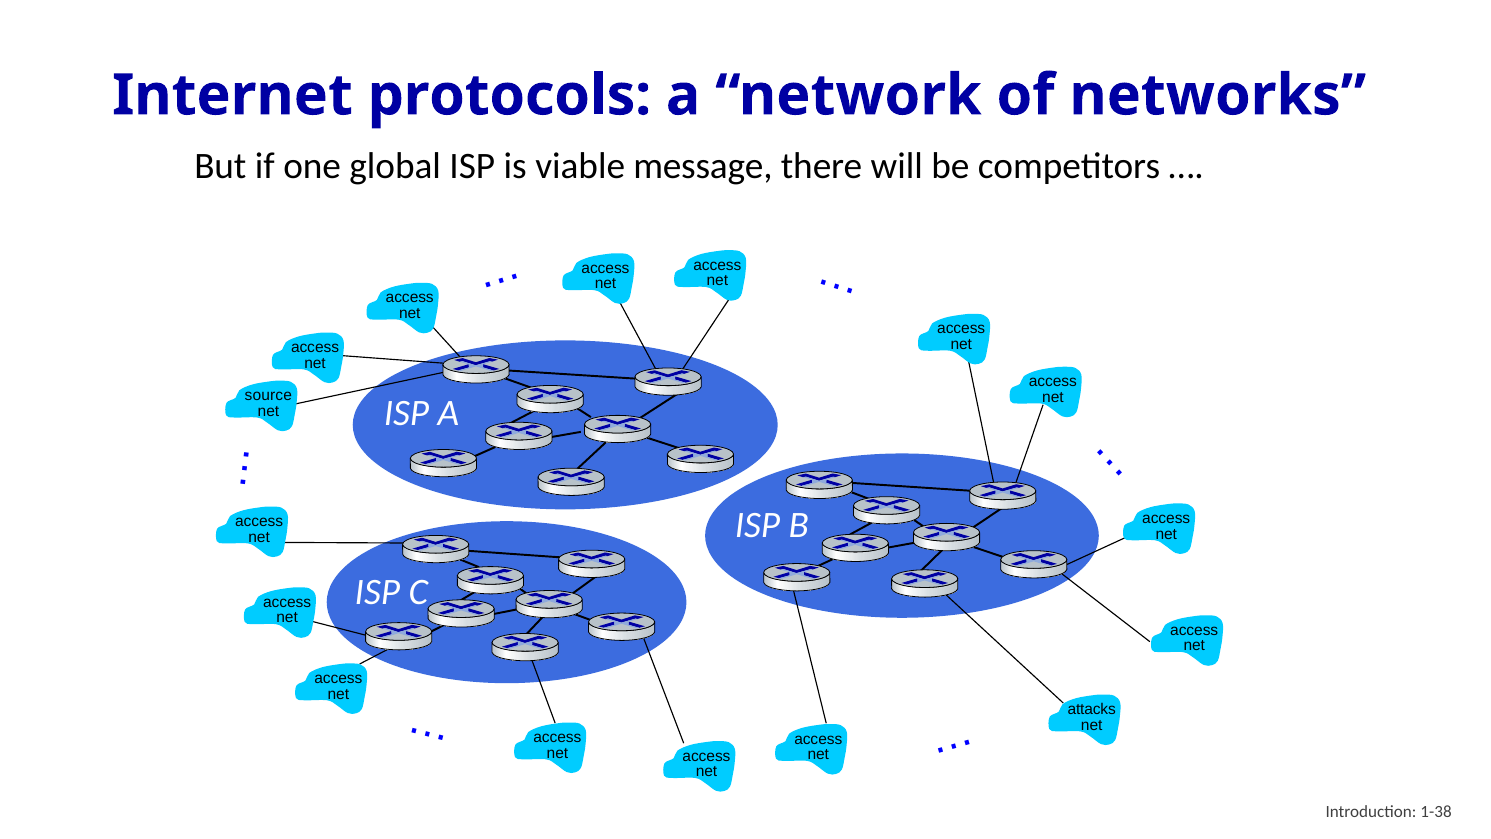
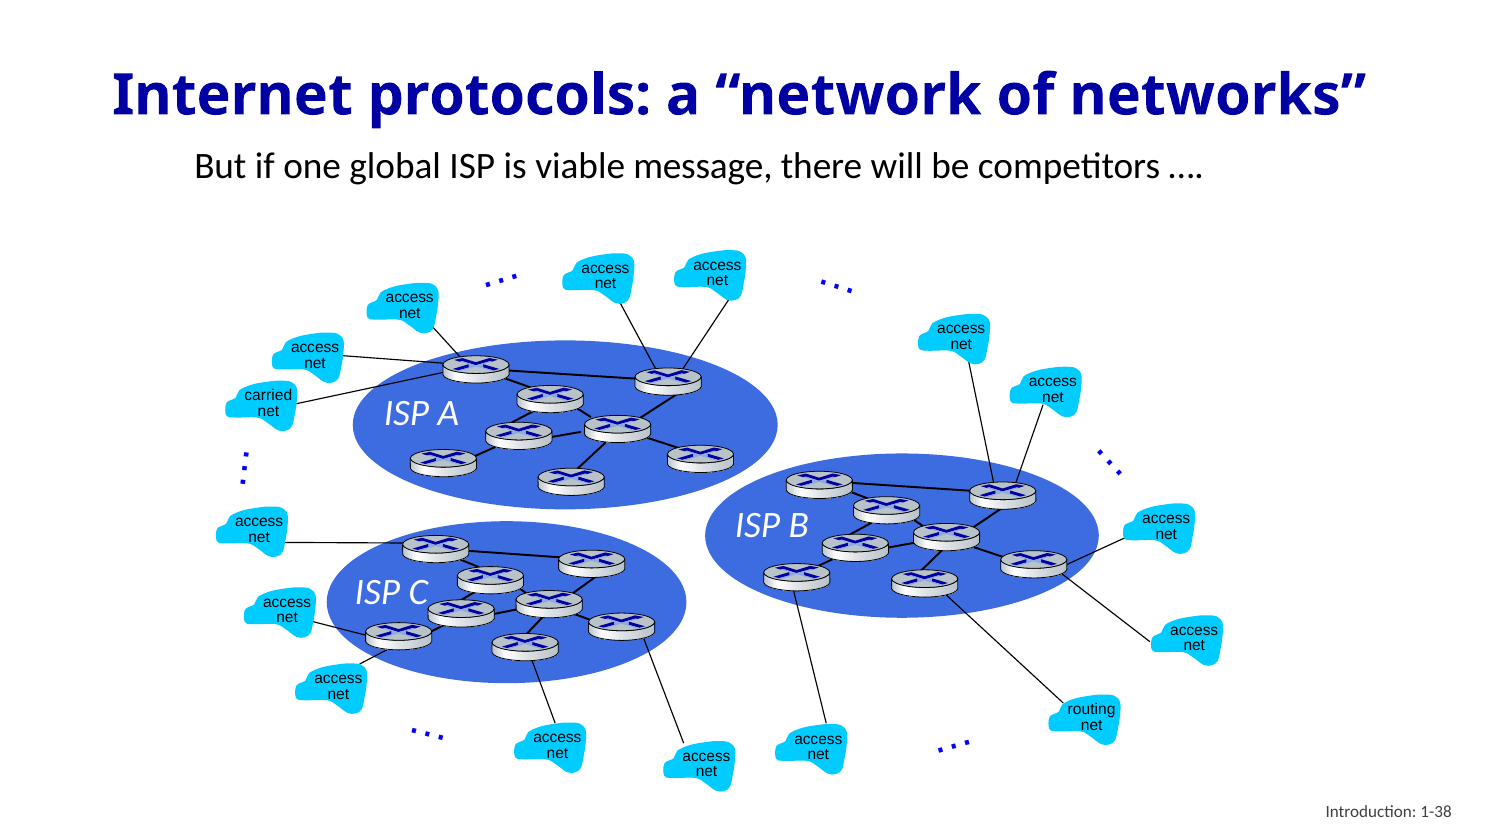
source: source -> carried (268, 395)
attacks: attacks -> routing (1092, 709)
